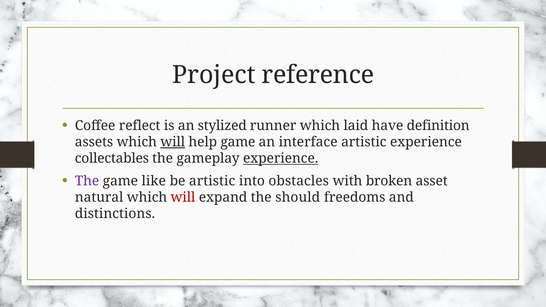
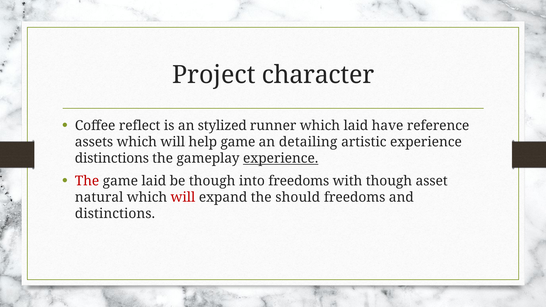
reference: reference -> character (318, 75)
definition: definition -> reference (438, 126)
will underline: present -> none (173, 142)
interface: interface -> detailing (308, 142)
collectables: collectables -> distinctions (112, 158)
The colour: purple -> red (87, 181)
game like: like -> laid (154, 181)
be artistic: artistic -> though (212, 181)
into obstacles: obstacles -> freedoms (299, 181)
with broken: broken -> though (389, 181)
